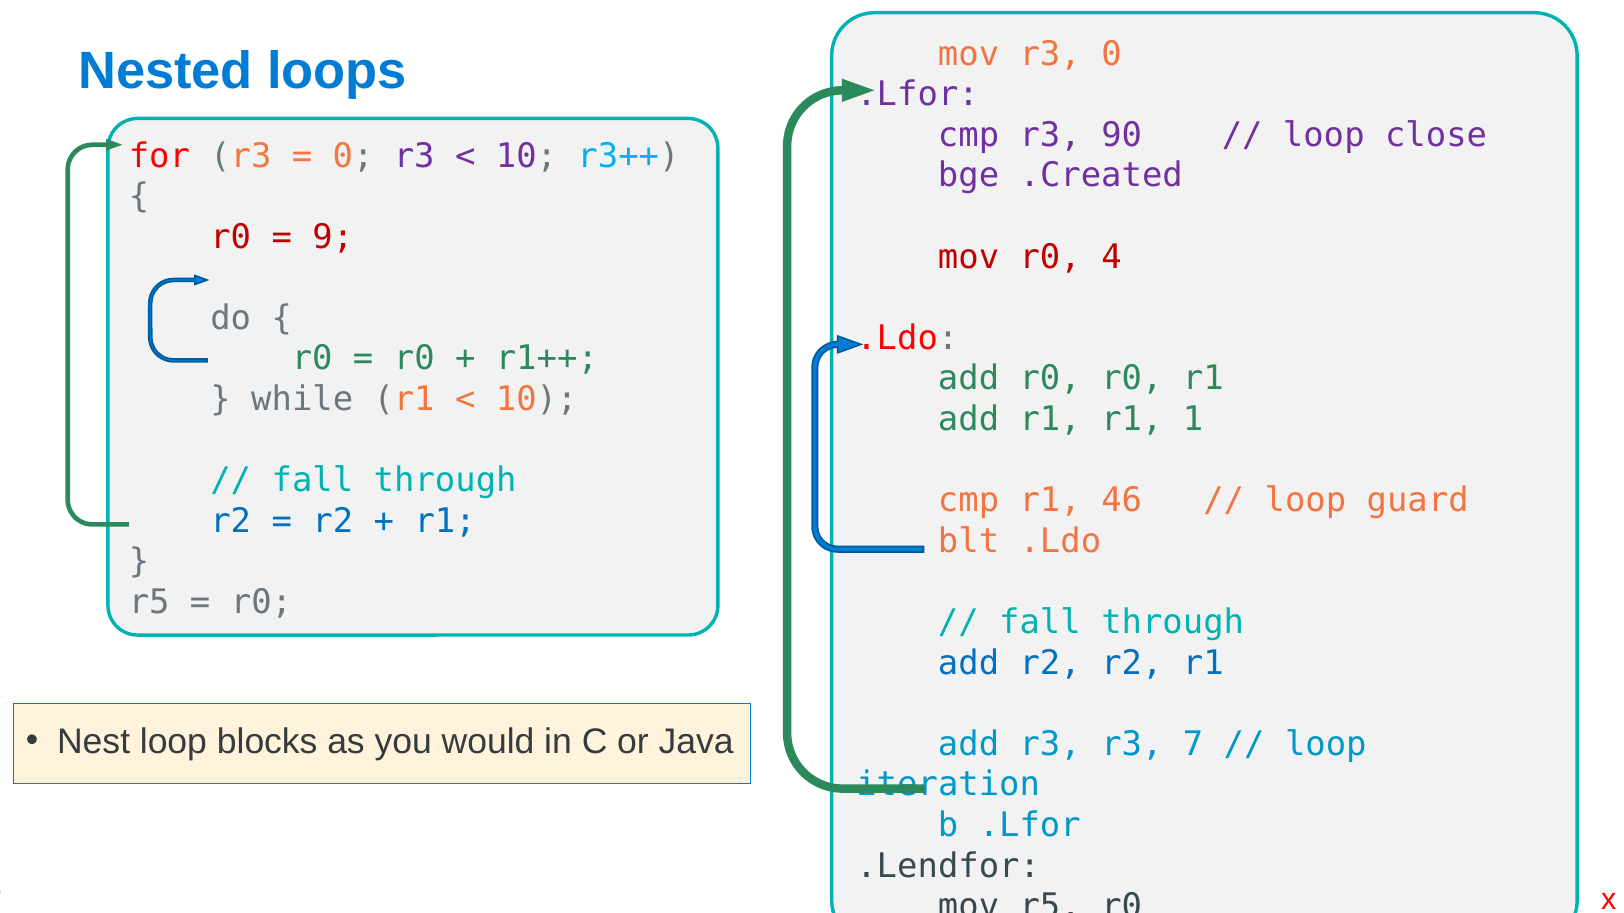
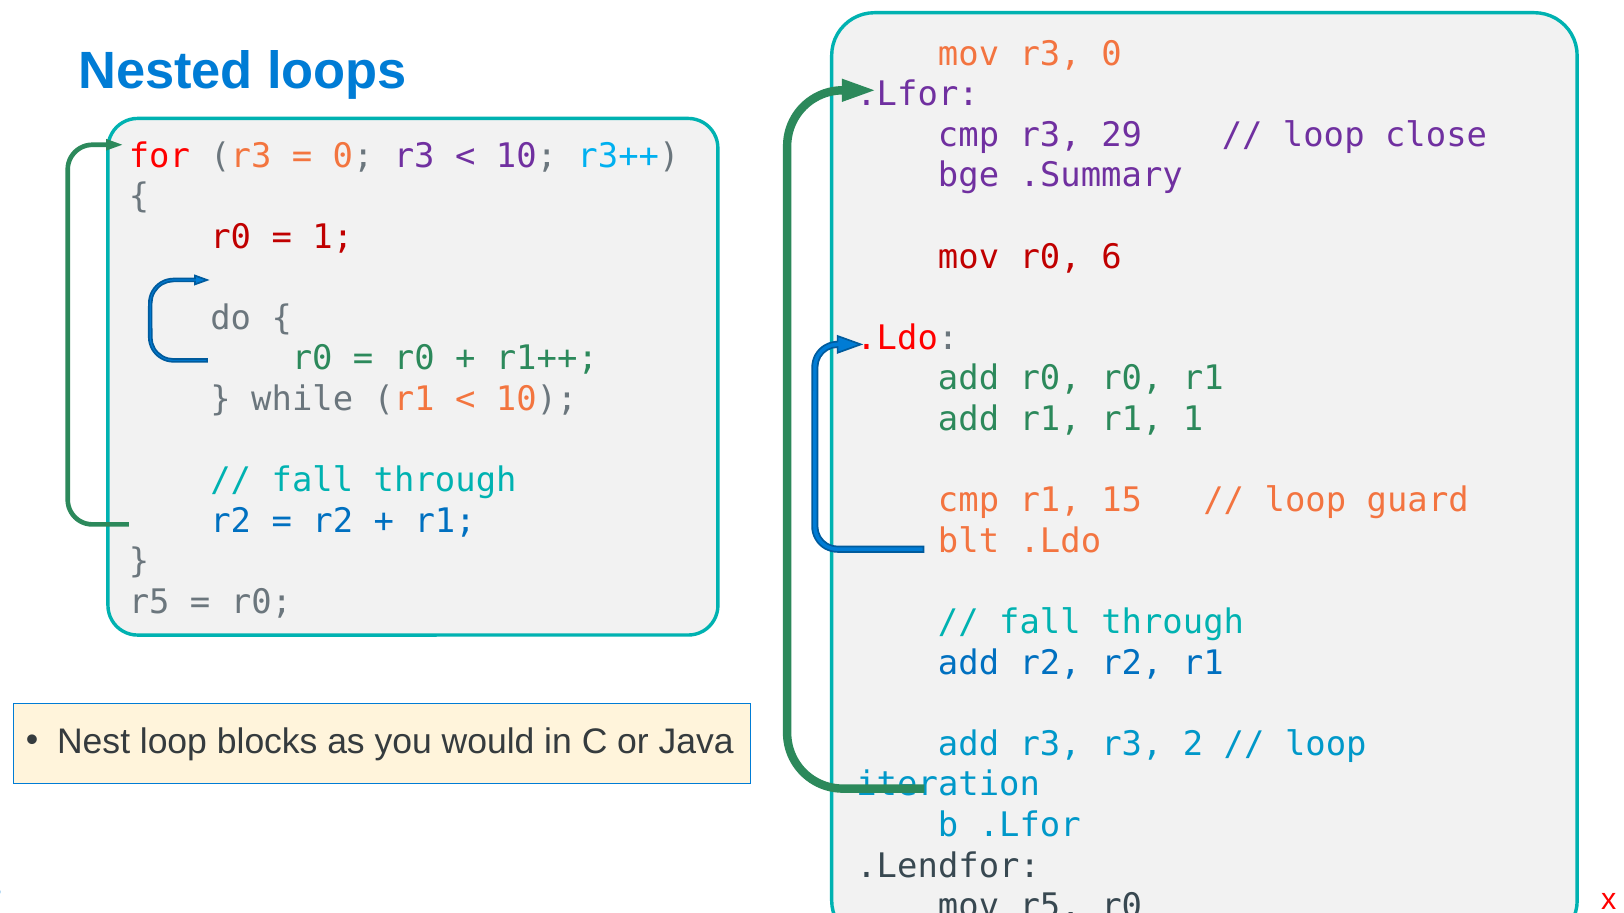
90: 90 -> 29 (1122, 135)
.Created: .Created -> .Summary (1101, 176)
9: 9 -> 1 (333, 237)
4: 4 -> 6 (1112, 257)
46: 46 -> 15 (1122, 501)
7: 7 -> 2 (1193, 744)
